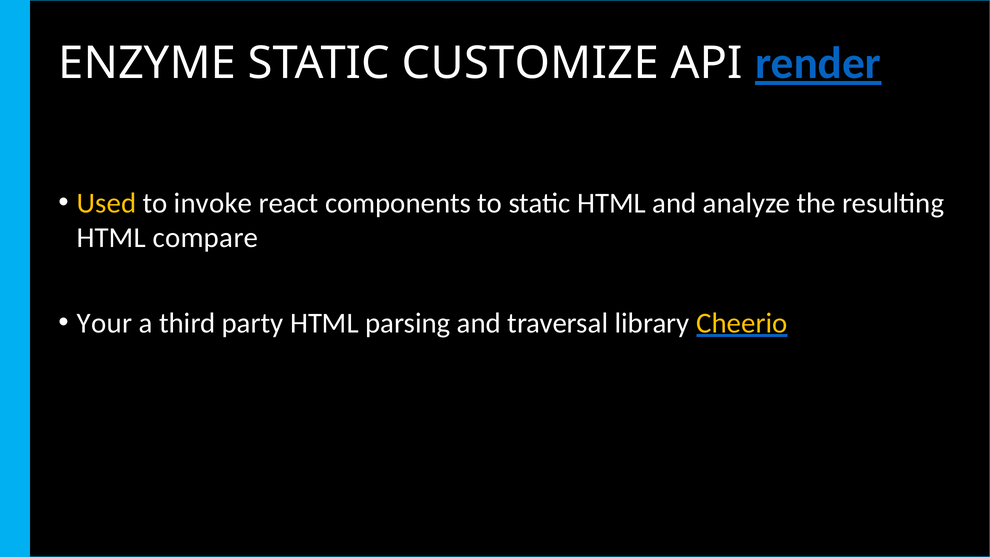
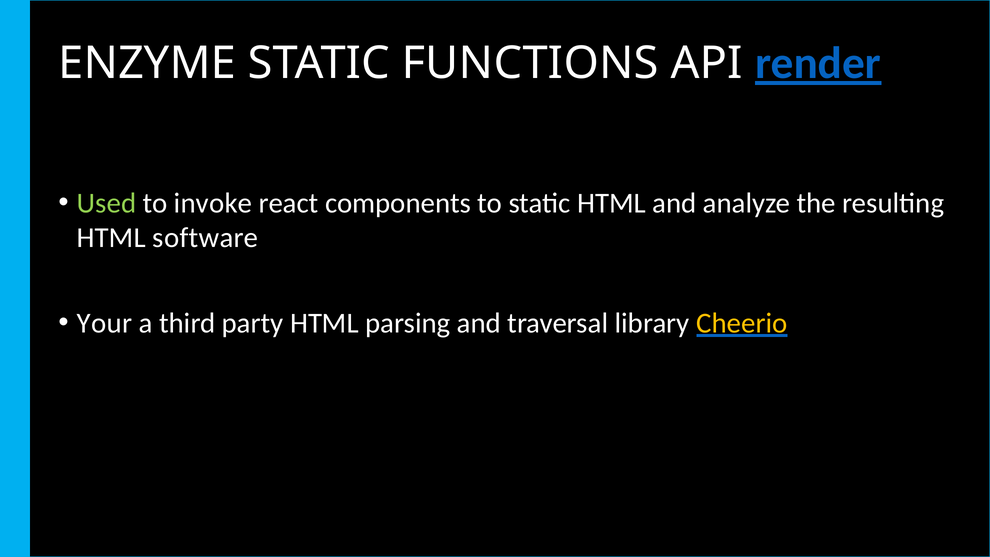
CUSTOMIZE: CUSTOMIZE -> FUNCTIONS (530, 63)
Used colour: yellow -> light green (107, 203)
compare: compare -> software (205, 238)
